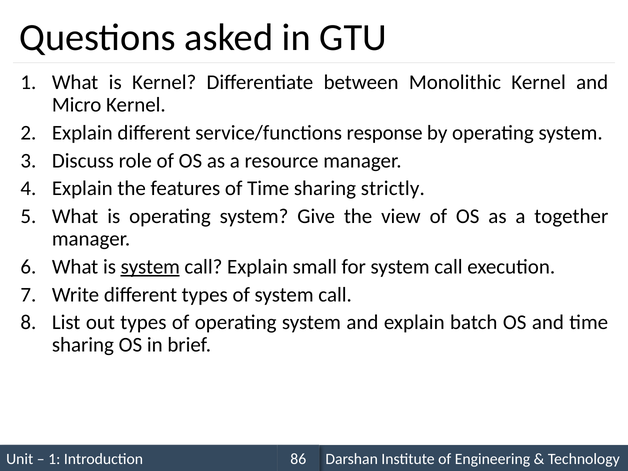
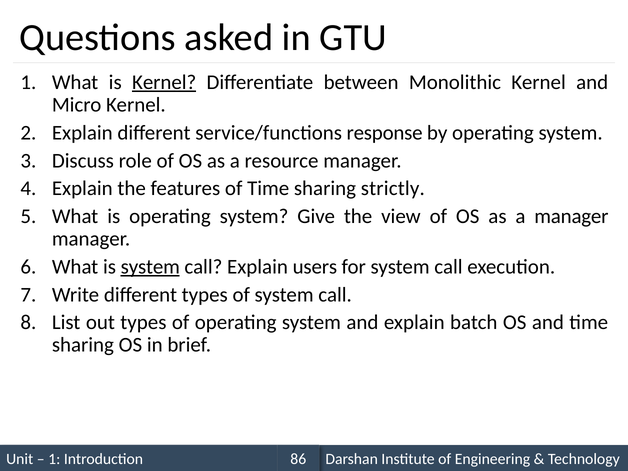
Kernel underline: none -> present (164, 82)
a together: together -> manager (571, 216)
small: small -> users (315, 267)
